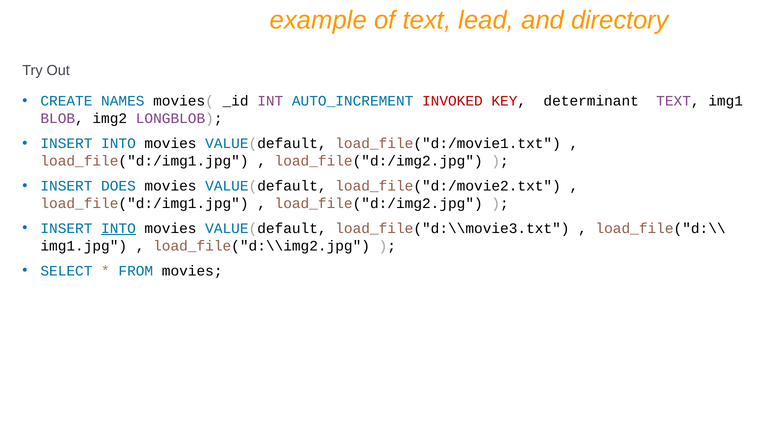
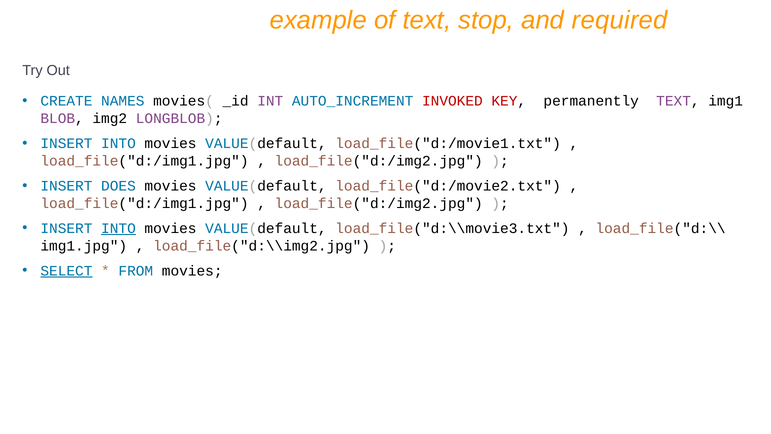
lead: lead -> stop (486, 20)
directory: directory -> required (620, 20)
determinant: determinant -> permanently (591, 101)
SELECT underline: none -> present (66, 271)
